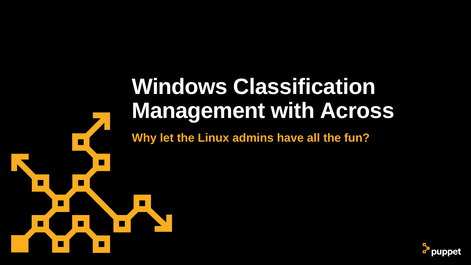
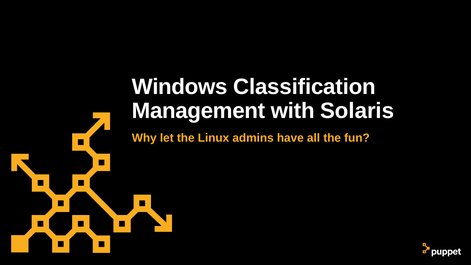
Across: Across -> Solaris (357, 111)
